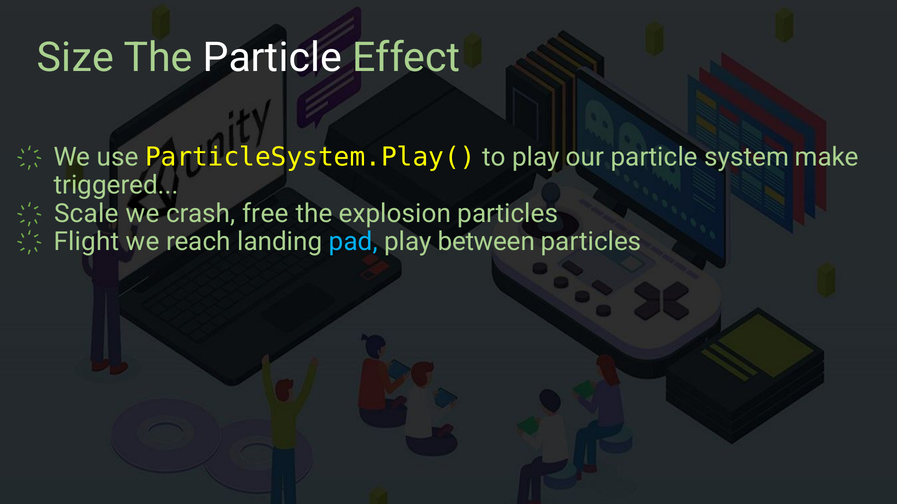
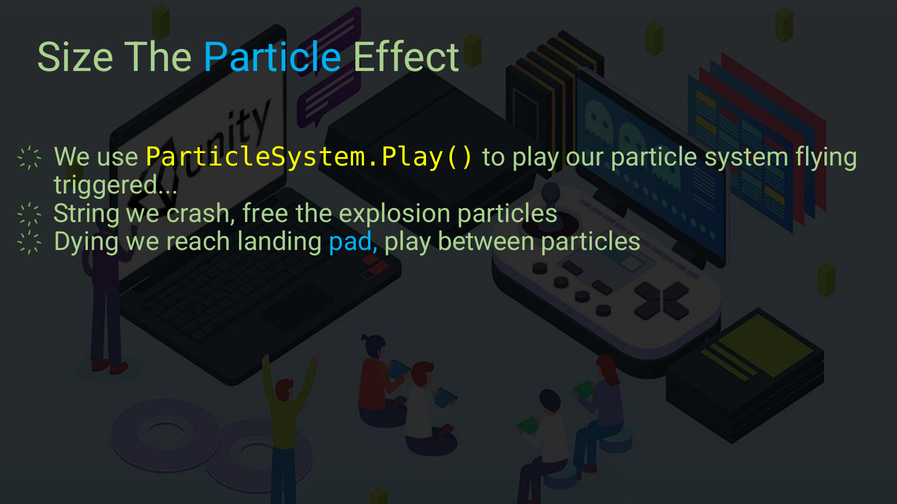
Particle colour: white -> light blue (272, 58)
make: make -> flying (827, 157)
Scale: Scale -> String (87, 214)
Flight: Flight -> Dying (86, 242)
